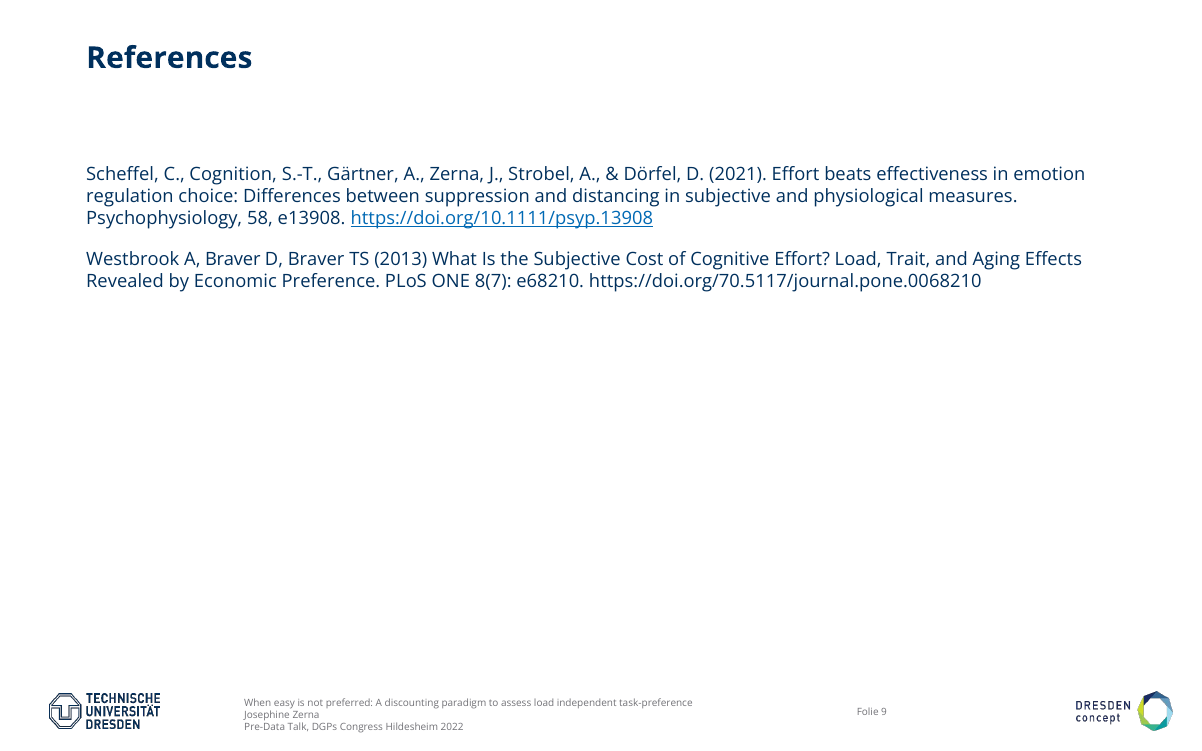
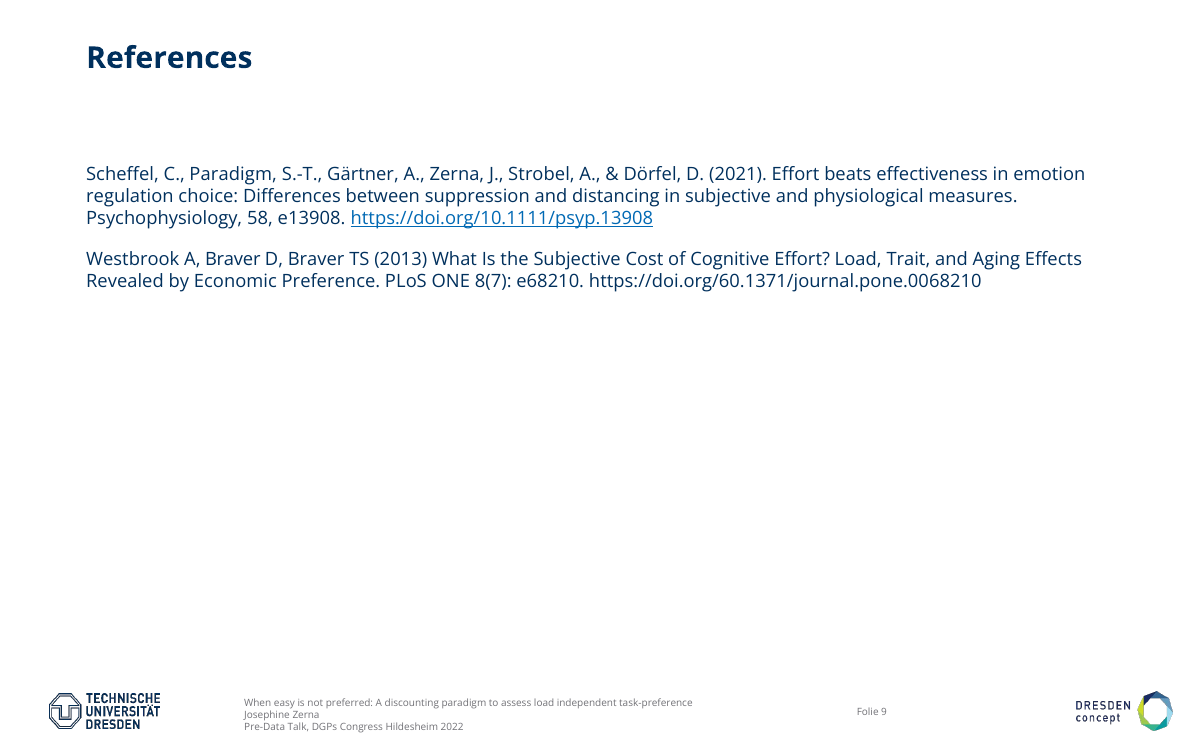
C Cognition: Cognition -> Paradigm (233, 175)
https://doi.org/70.5117/journal.pone.0068210: https://doi.org/70.5117/journal.pone.0068210 -> https://doi.org/60.1371/journal.pone.0068210 (785, 281)
